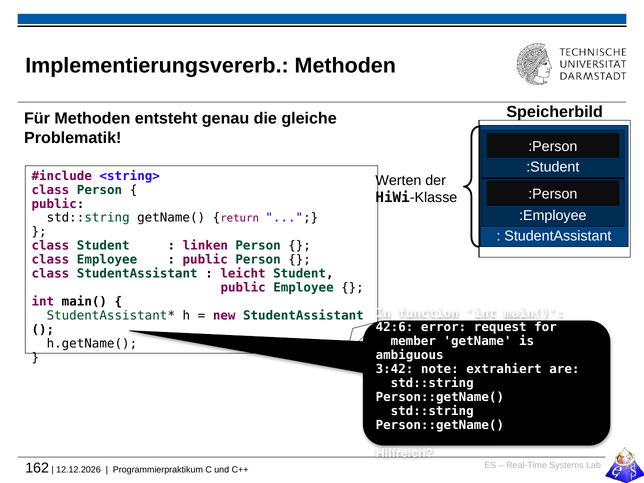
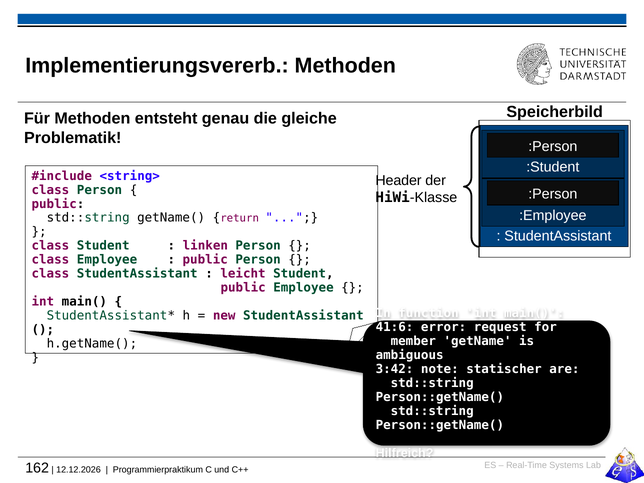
Werten: Werten -> Header (398, 180)
42:6: 42:6 -> 41:6 (395, 327)
extrahiert: extrahiert -> statischer (504, 369)
